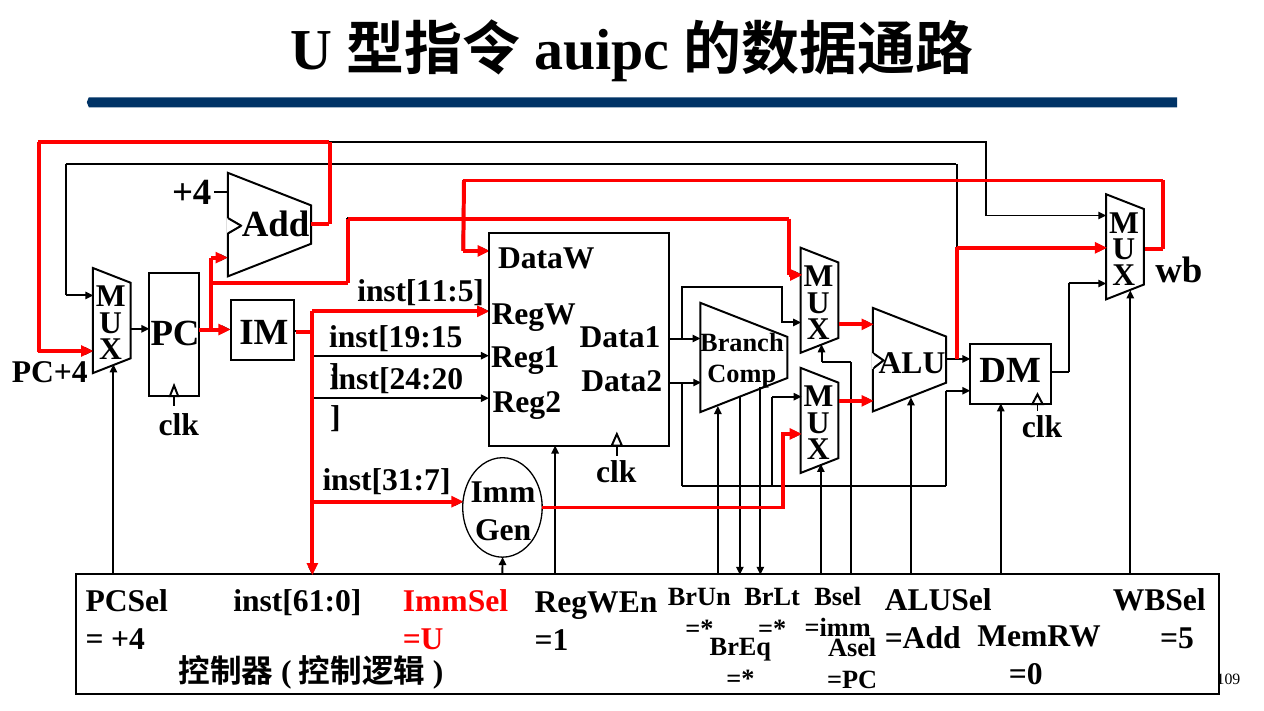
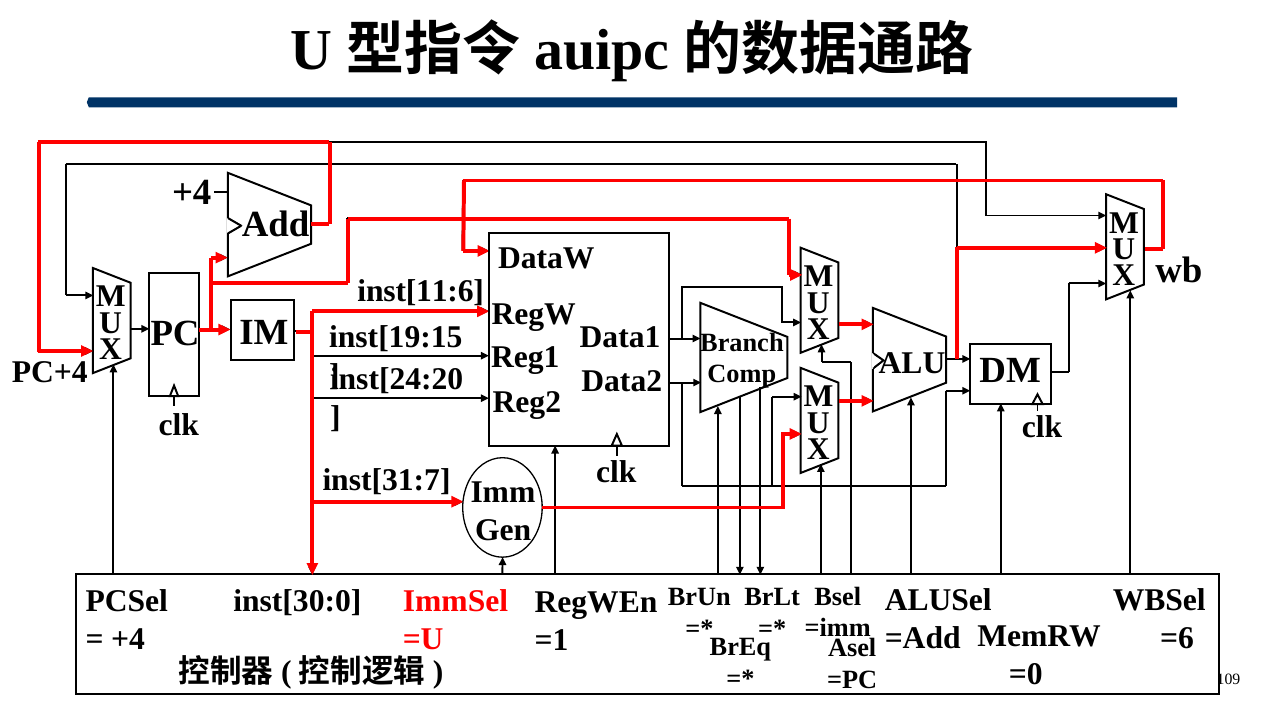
inst[11:5: inst[11:5 -> inst[11:6 (421, 292)
inst[61:0: inst[61:0 -> inst[30:0 (297, 601)
=5: =5 -> =6 (1177, 638)
